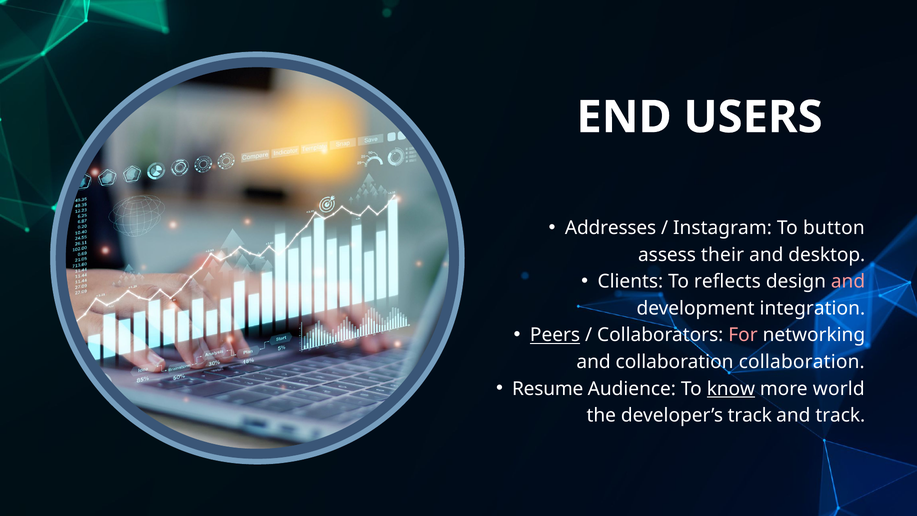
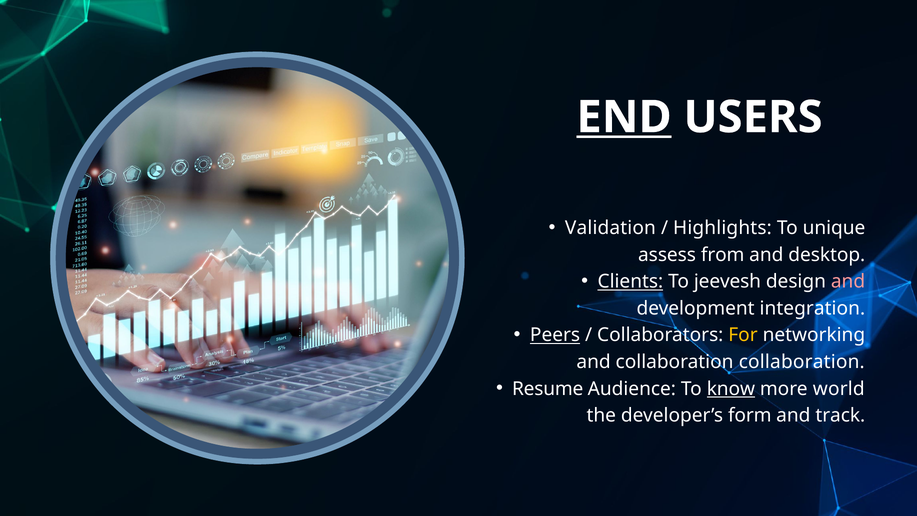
END underline: none -> present (624, 117)
Addresses: Addresses -> Validation (610, 228)
Instagram: Instagram -> Highlights (722, 228)
button: button -> unique (834, 228)
their: their -> from (723, 255)
Clients underline: none -> present (630, 282)
reflects: reflects -> jeevesh (728, 282)
For colour: pink -> yellow (743, 335)
developer’s track: track -> form (750, 415)
